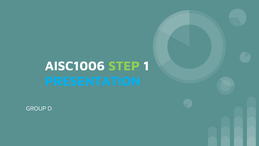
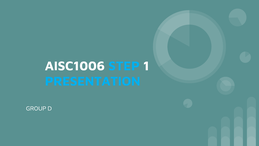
STEP colour: light green -> light blue (124, 66)
